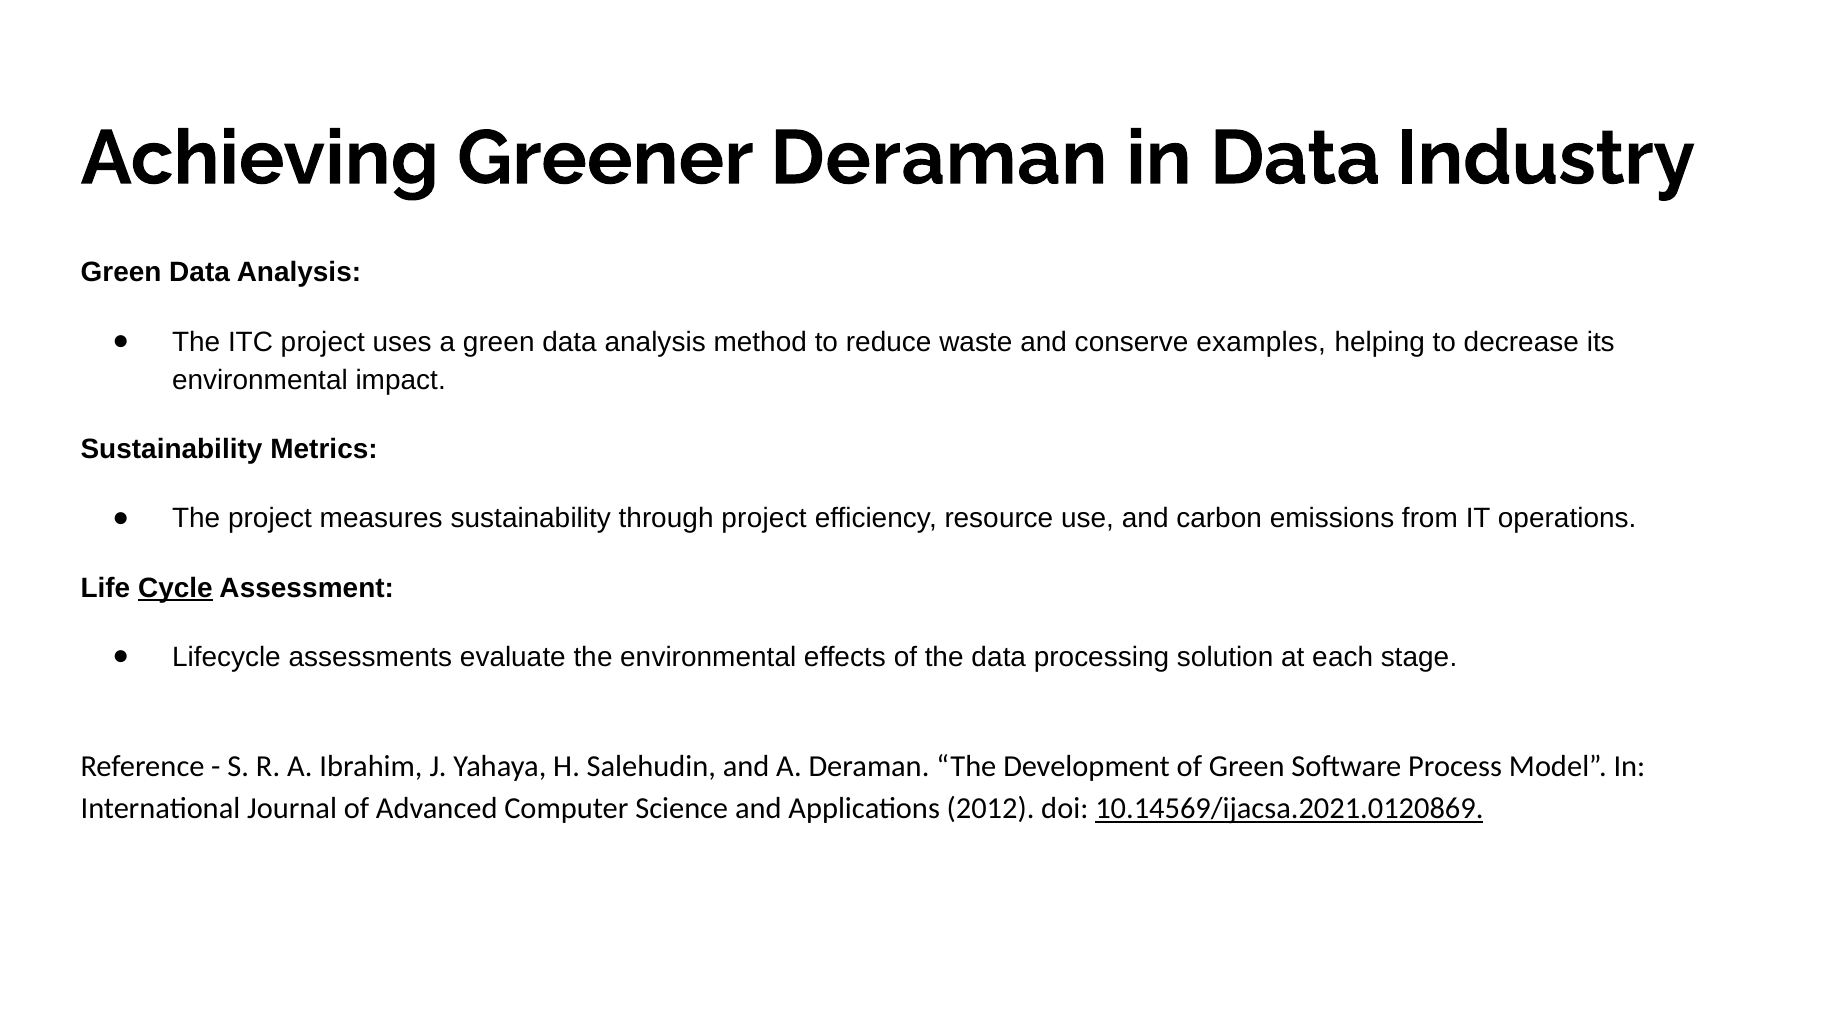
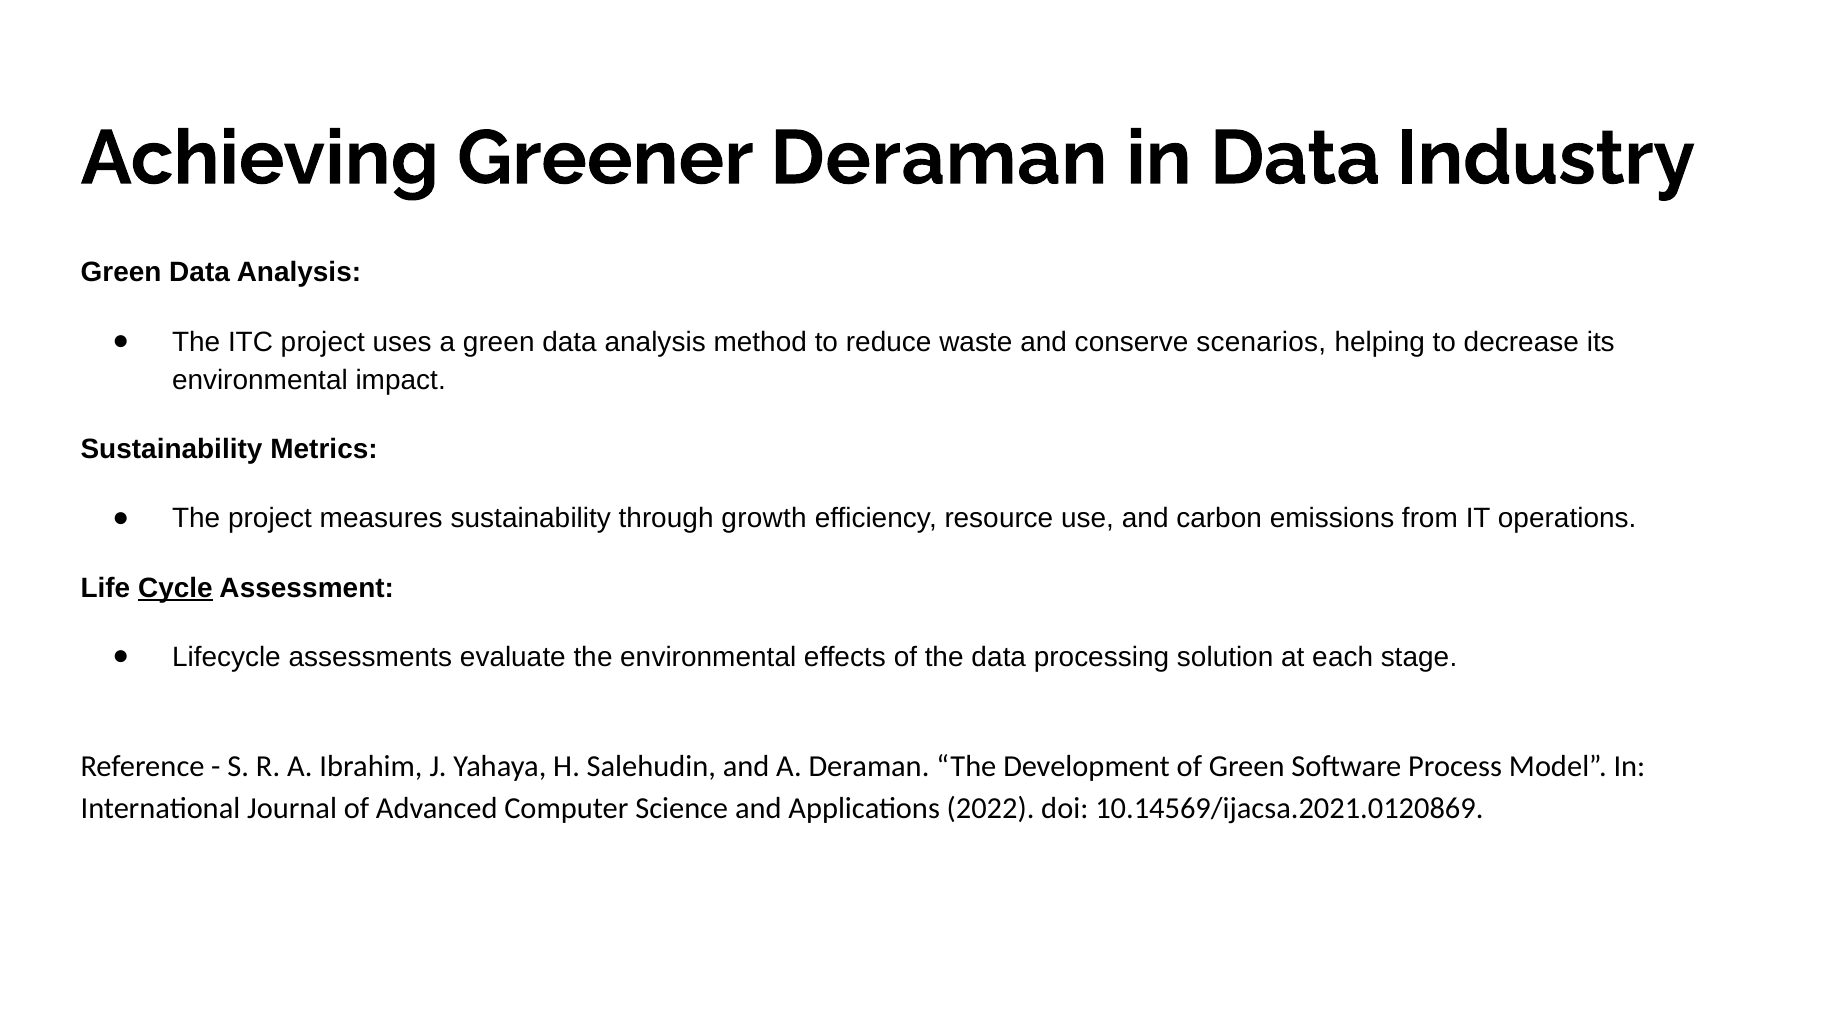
examples: examples -> scenarios (1261, 342)
through project: project -> growth (764, 519)
2012: 2012 -> 2022 (991, 809)
10.14569/ijacsa.2021.0120869 underline: present -> none (1289, 809)
